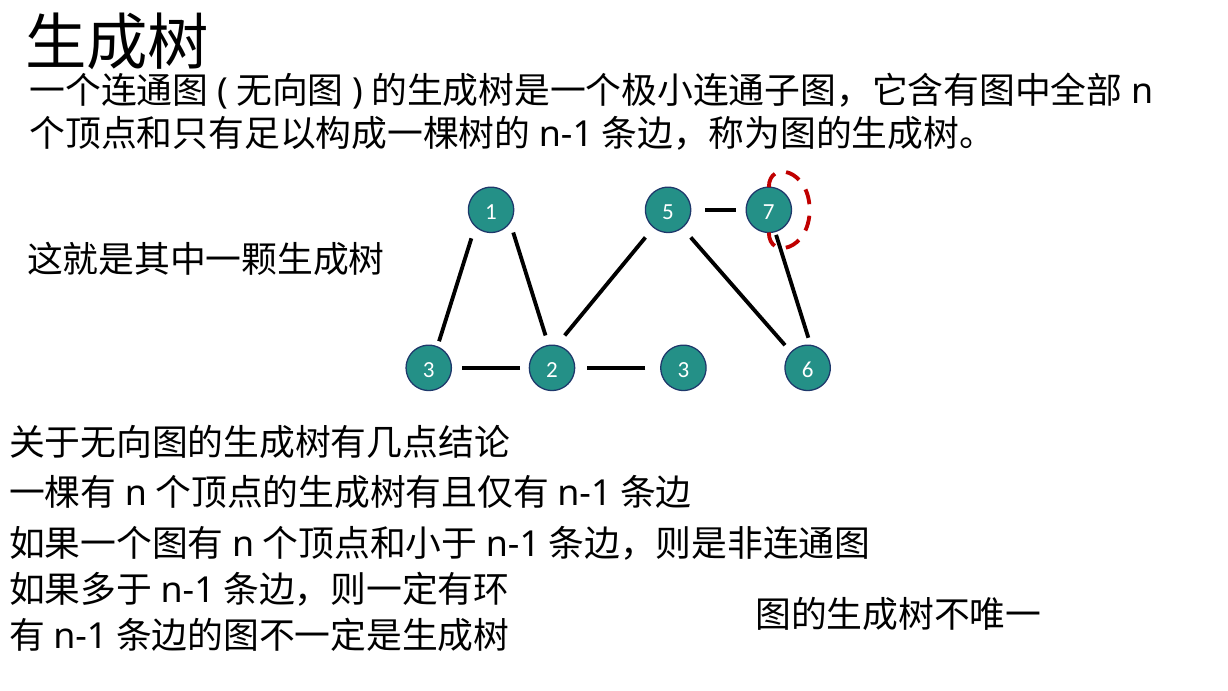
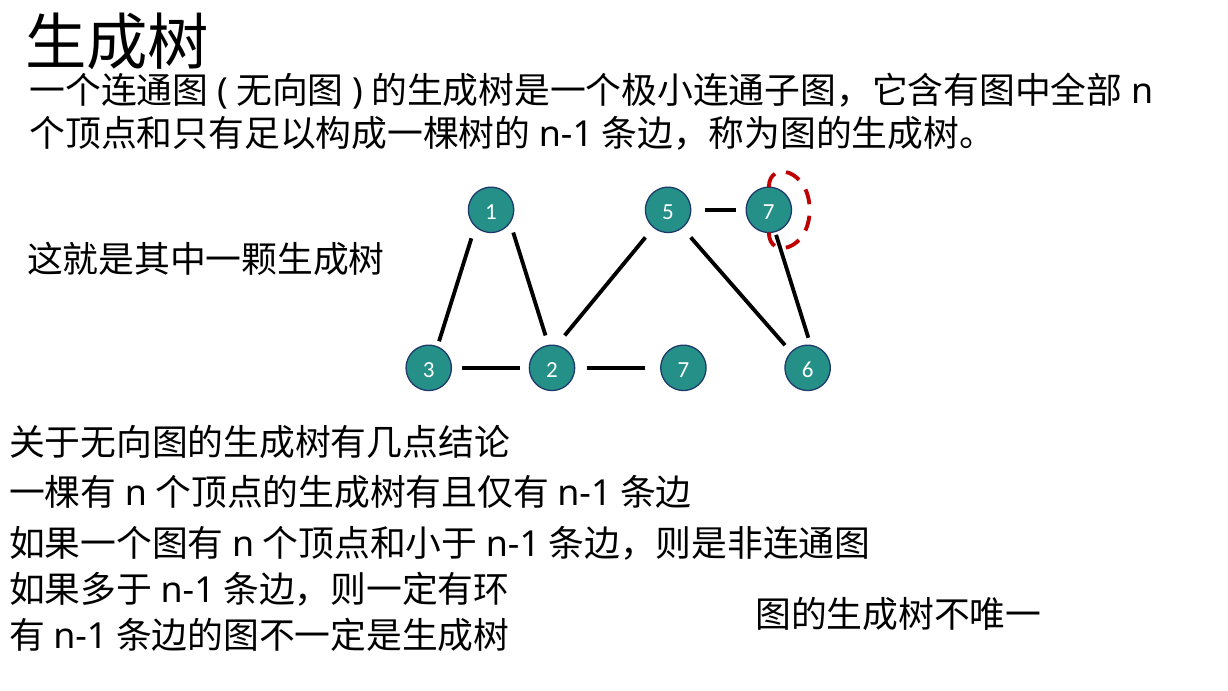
3 3: 3 -> 7 (683, 369)
